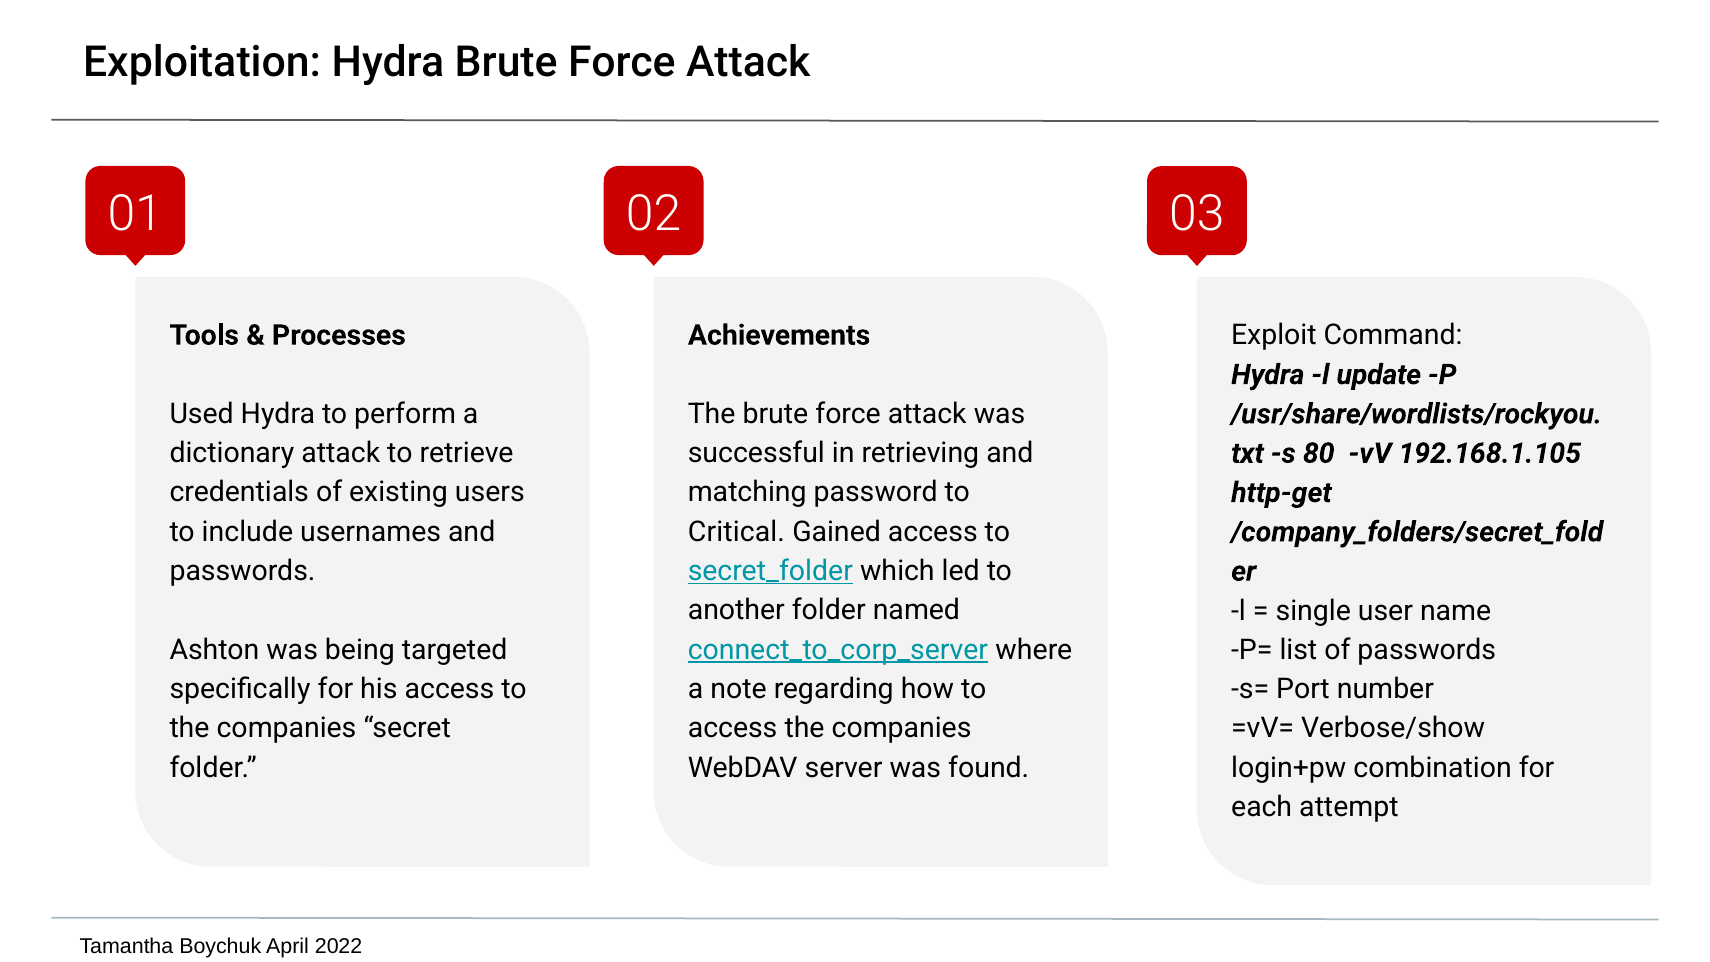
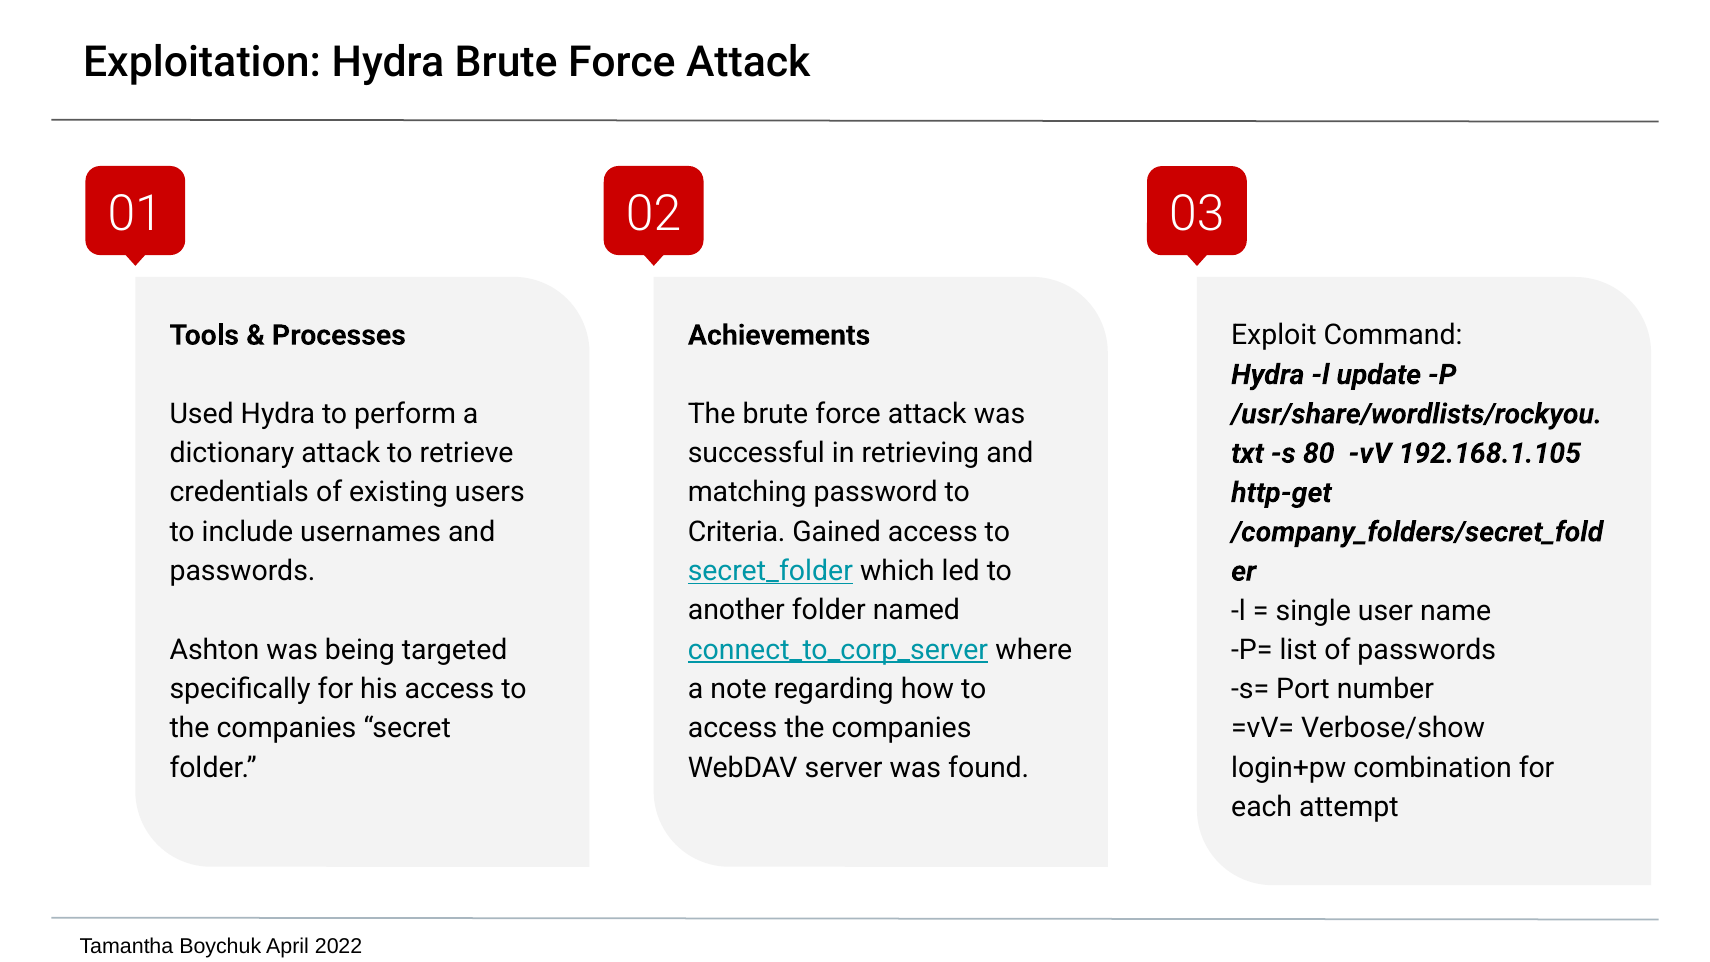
Critical: Critical -> Criteria (737, 532)
